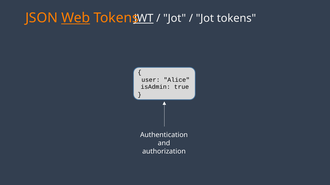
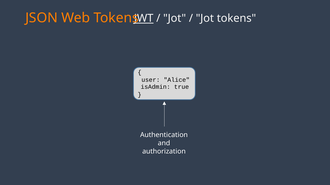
Web underline: present -> none (76, 18)
